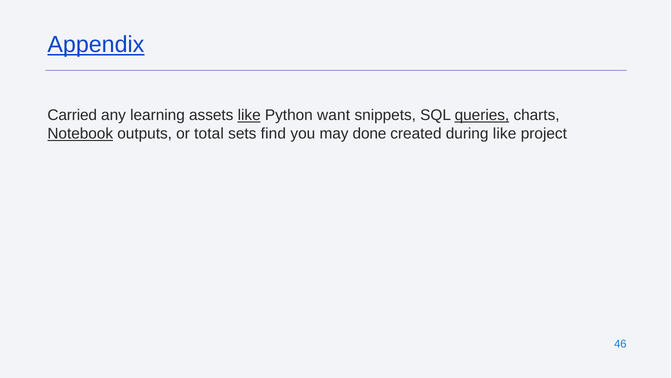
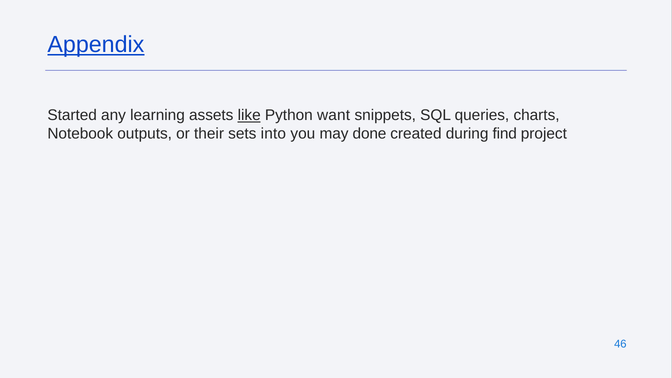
Carried: Carried -> Started (72, 115)
queries underline: present -> none (482, 115)
Notebook underline: present -> none (80, 134)
total: total -> their (209, 134)
find: find -> into (273, 134)
during like: like -> find (505, 134)
